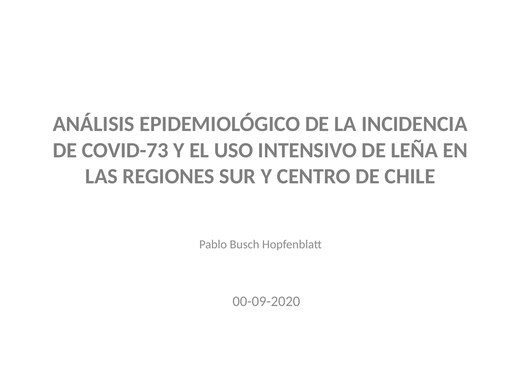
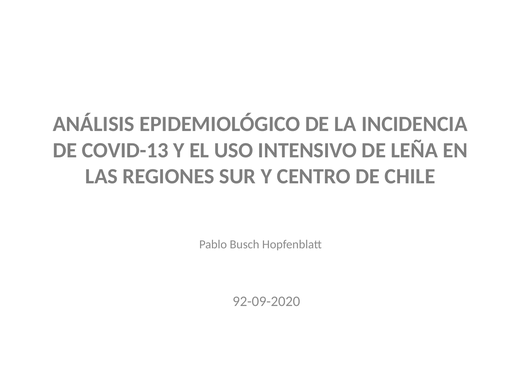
COVID-73: COVID-73 -> COVID-13 (125, 150)
00-09-2020: 00-09-2020 -> 92-09-2020 (266, 301)
